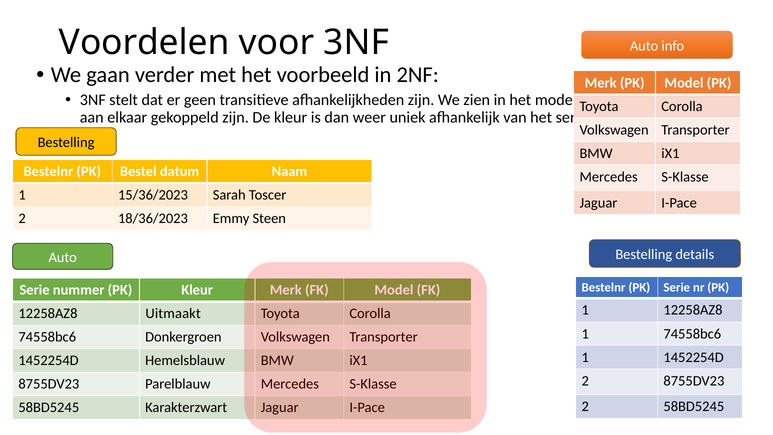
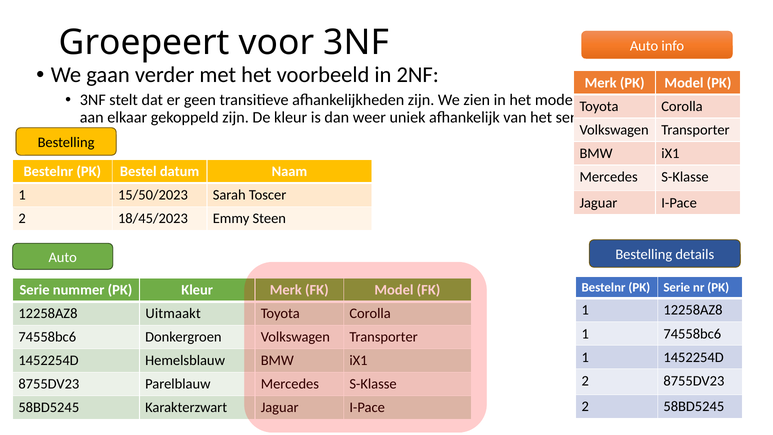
Voordelen: Voordelen -> Groepeert (144, 43)
15/36/2023: 15/36/2023 -> 15/50/2023 (153, 195)
18/36/2023: 18/36/2023 -> 18/45/2023 (153, 219)
